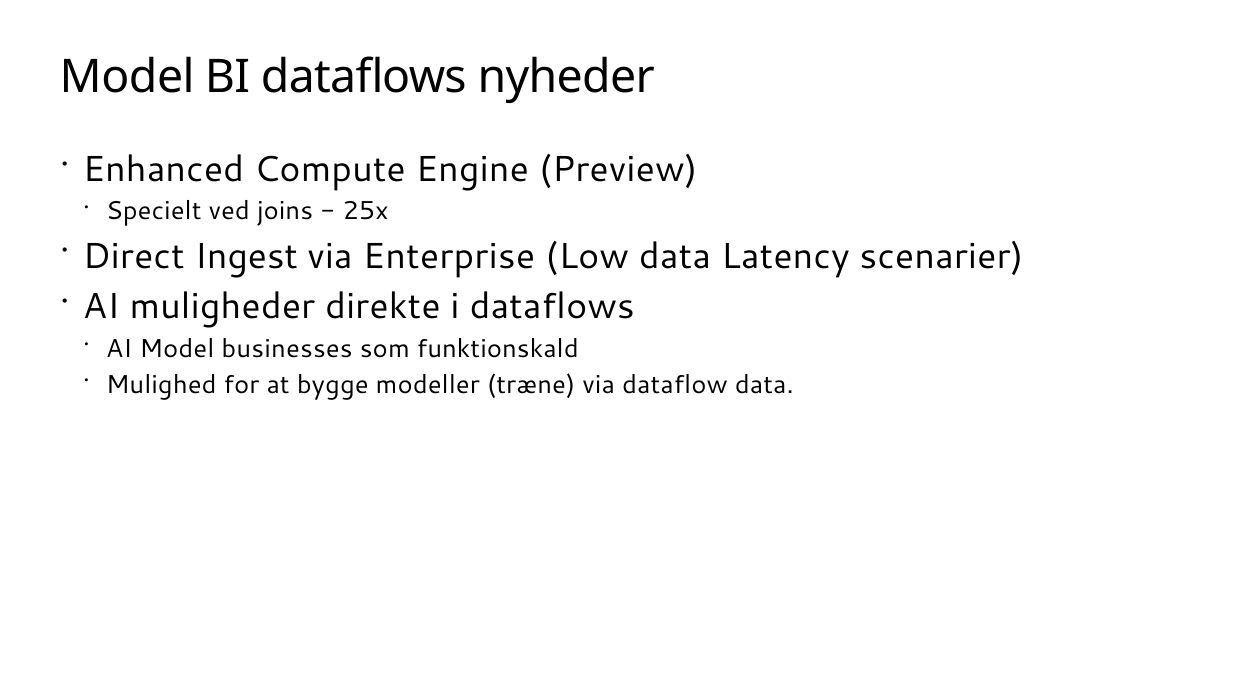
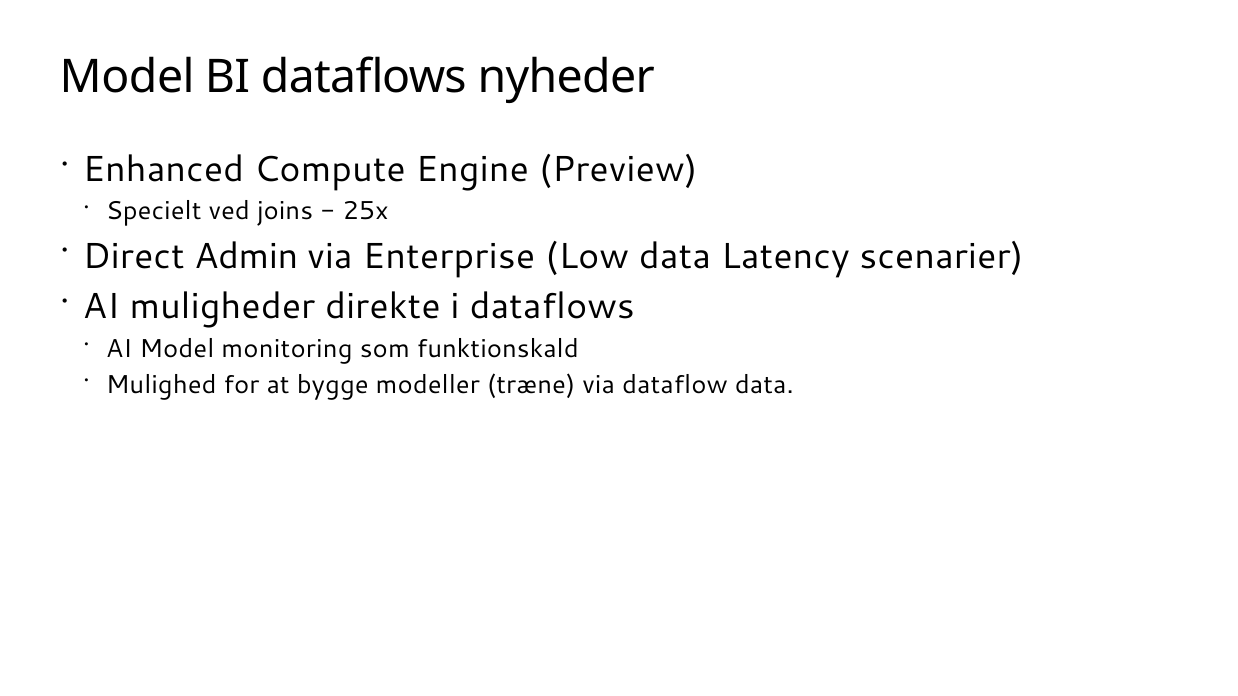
Ingest: Ingest -> Admin (246, 257)
businesses: businesses -> monitoring (287, 349)
